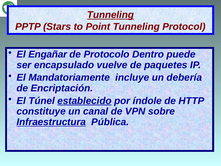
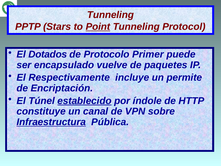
Tunneling underline: present -> none (110, 15)
Point underline: none -> present (98, 27)
Engañar: Engañar -> Dotados (48, 54)
Dentro: Dentro -> Primer (148, 54)
Mandatoriamente: Mandatoriamente -> Respectivamente (69, 77)
debería: debería -> permite (184, 77)
